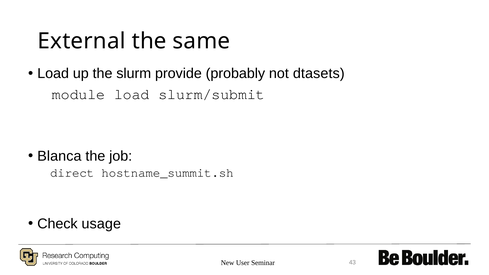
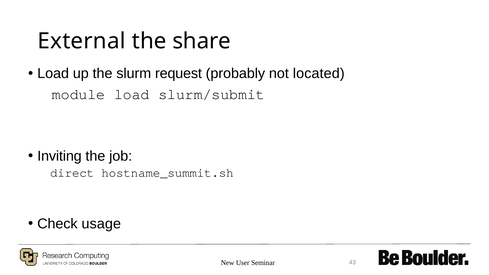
same: same -> share (202, 41)
provide: provide -> request (178, 74)
dtasets: dtasets -> located (319, 74)
Blanca: Blanca -> Inviting (59, 156)
